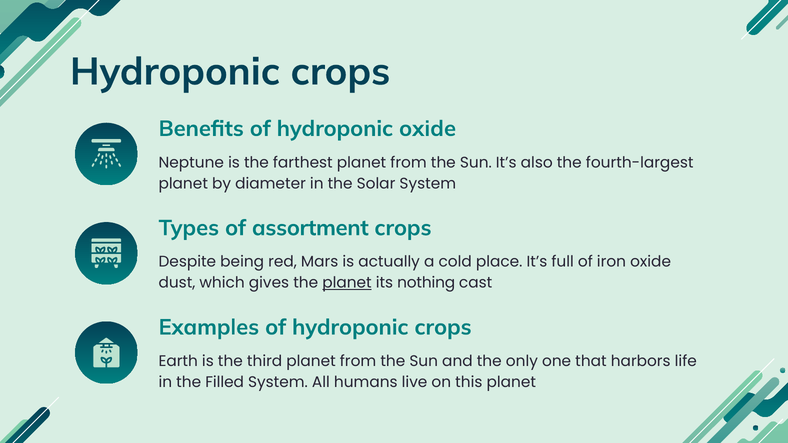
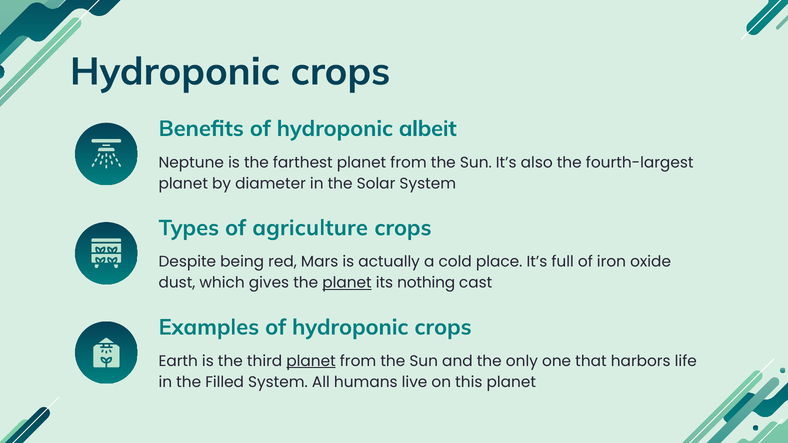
hydroponic oxide: oxide -> albeit (428, 129)
assortment: assortment -> agriculture (310, 228)
planet underline: none -> present (311, 361)
